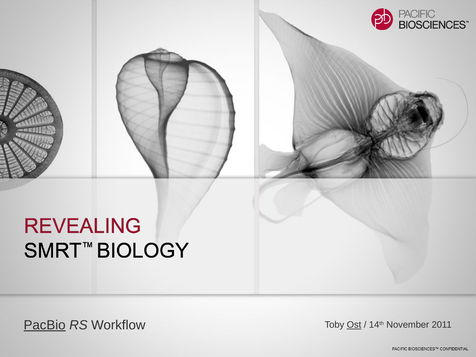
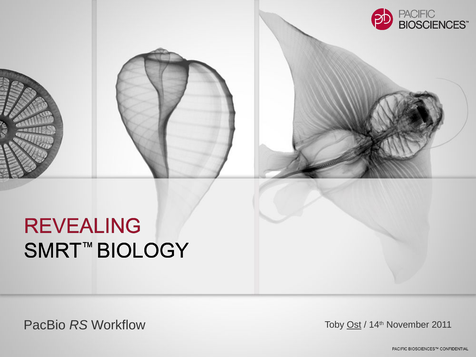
PacBio underline: present -> none (45, 325)
